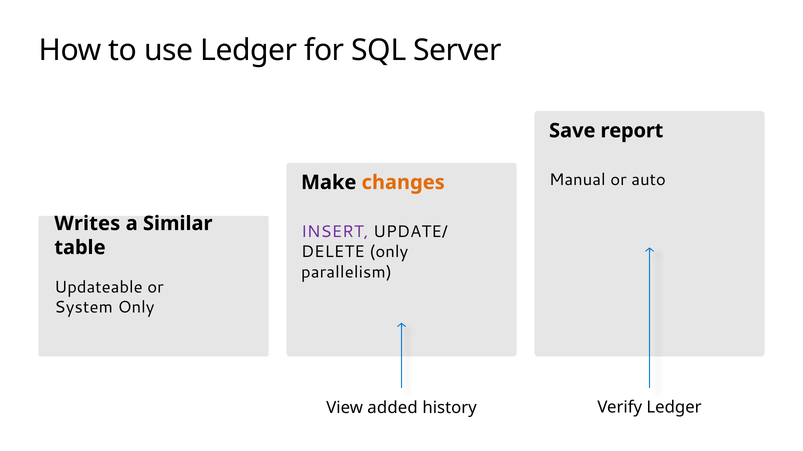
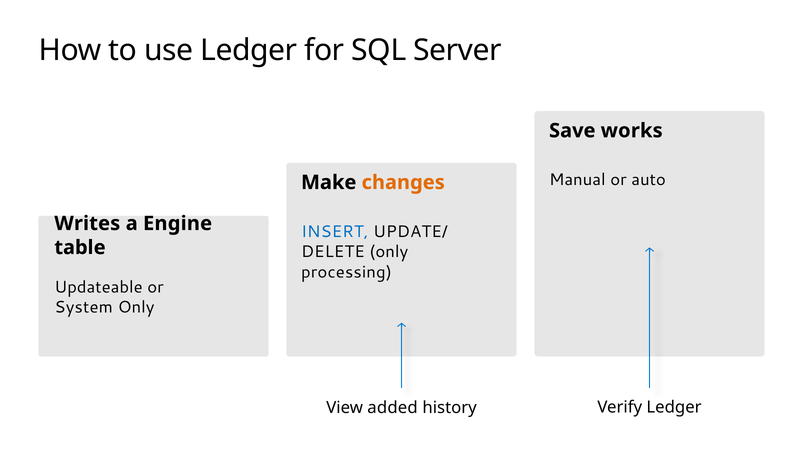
report: report -> works (632, 131)
Similar: Similar -> Engine (178, 224)
INSERT colour: purple -> blue (335, 232)
parallelism: parallelism -> processing (346, 272)
